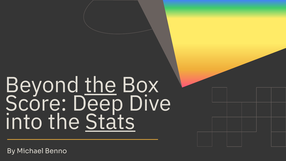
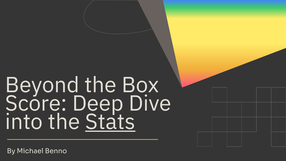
the underline: present -> none (100, 85)
